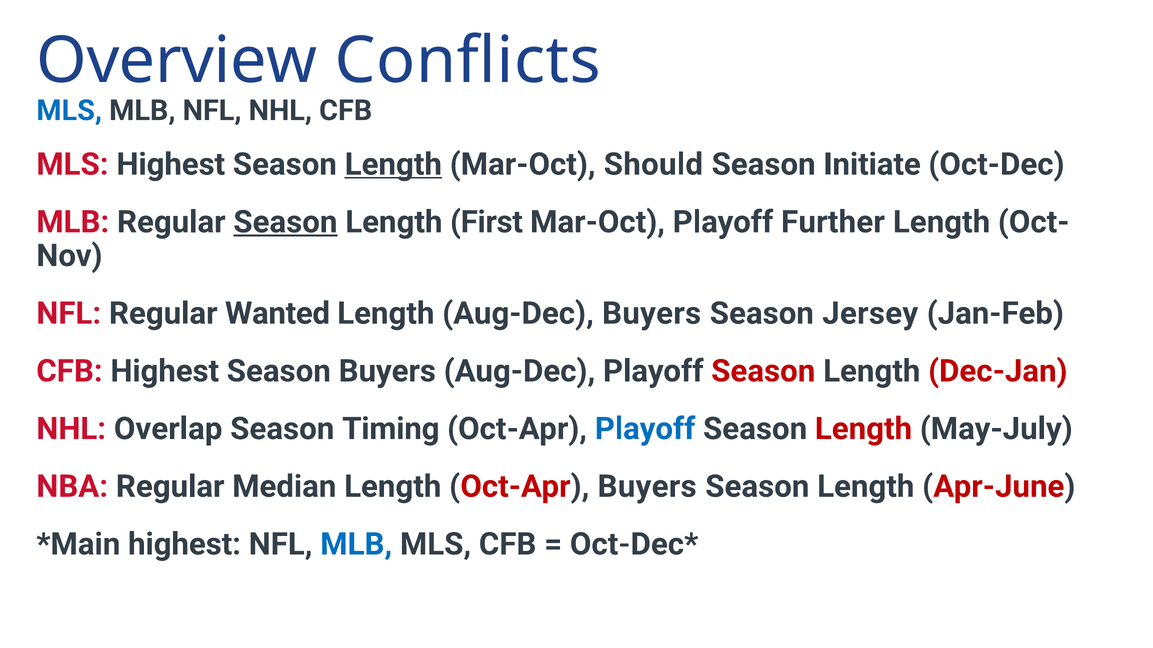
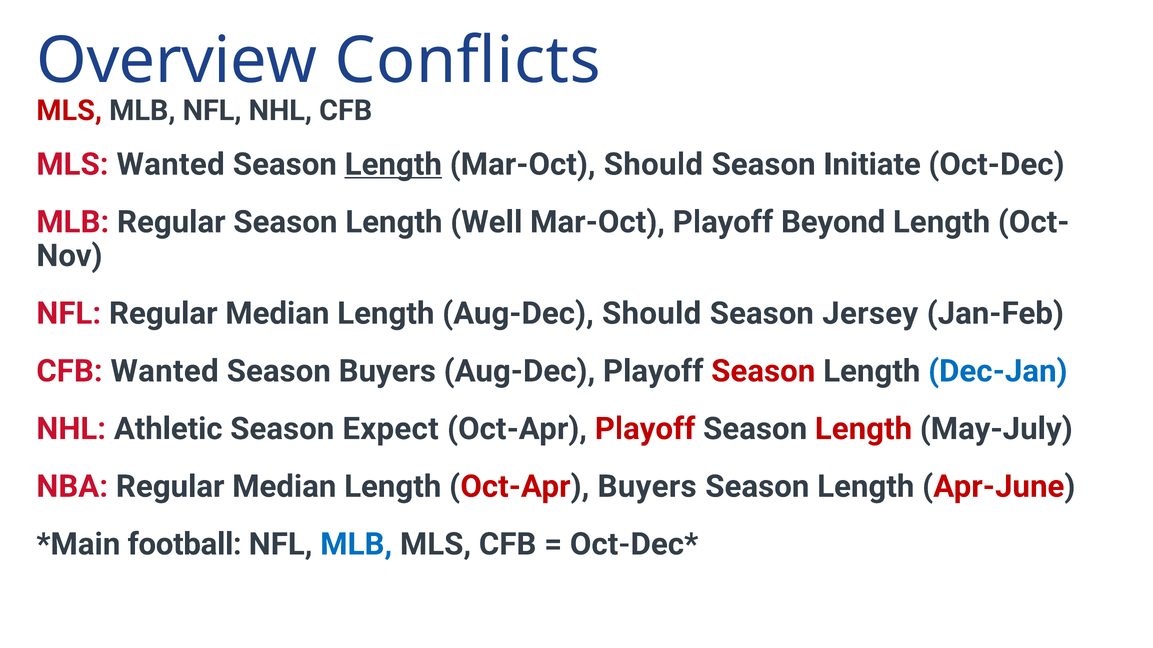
MLS colour: blue -> red (69, 111)
MLS Highest: Highest -> Wanted (171, 165)
Season underline: present -> none (285, 222)
First: First -> Well (486, 222)
Further: Further -> Beyond (833, 222)
NFL Regular Wanted: Wanted -> Median (277, 314)
Aug-Dec Buyers: Buyers -> Should (652, 314)
CFB Highest: Highest -> Wanted (165, 371)
Dec-Jan colour: red -> blue (998, 371)
Overlap: Overlap -> Athletic (168, 429)
Timing: Timing -> Expect (391, 429)
Playoff colour: blue -> red (645, 429)
highest: highest -> football (185, 545)
